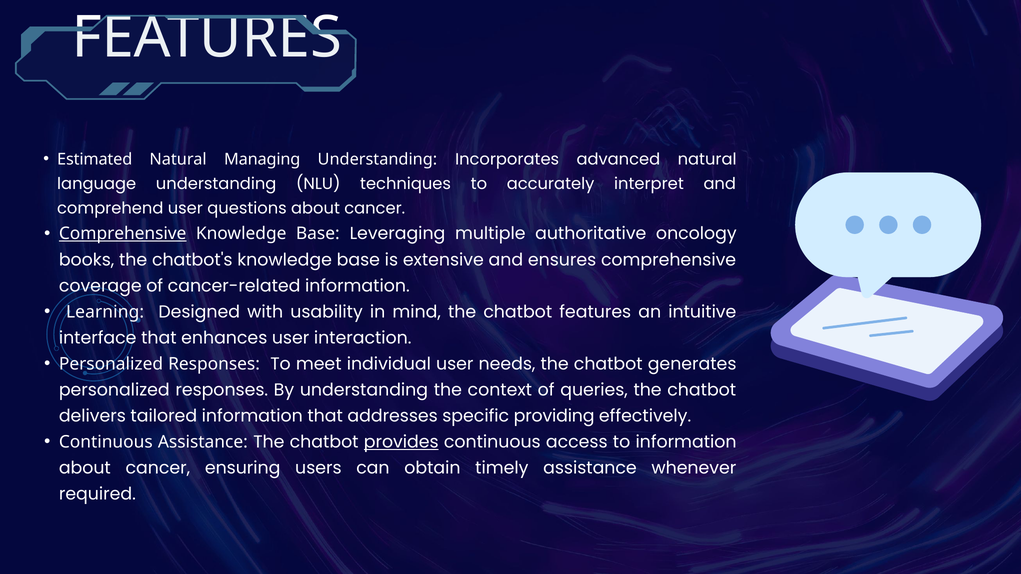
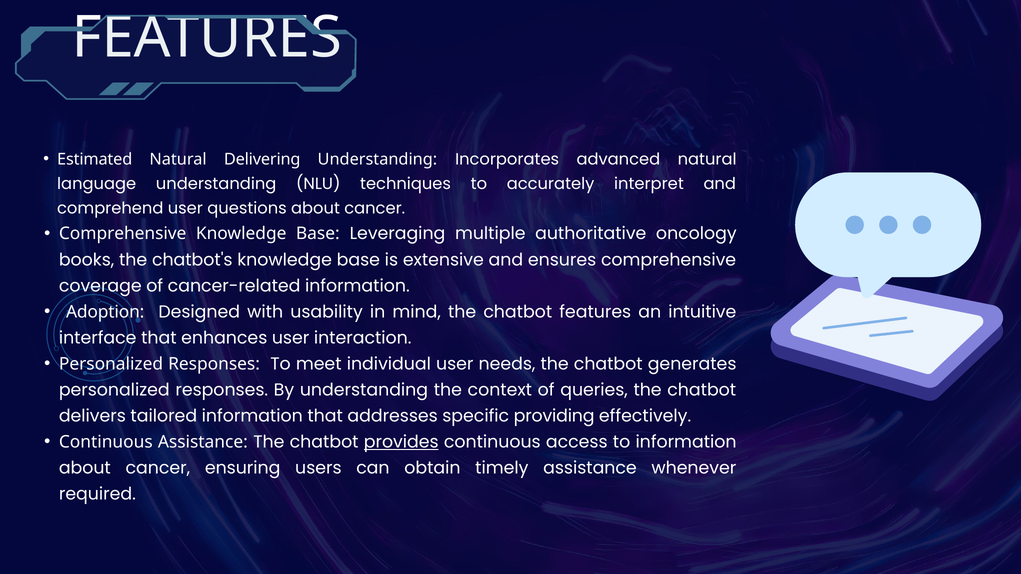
Managing: Managing -> Delivering (262, 159)
Comprehensive underline: present -> none (123, 234)
Learning: Learning -> Adoption (105, 312)
